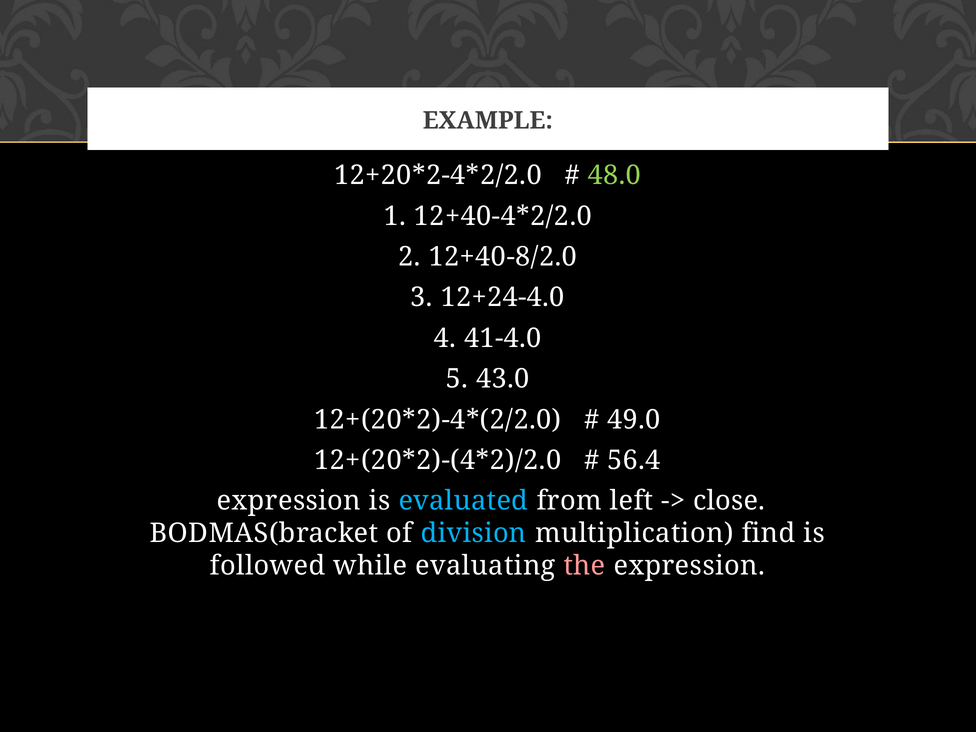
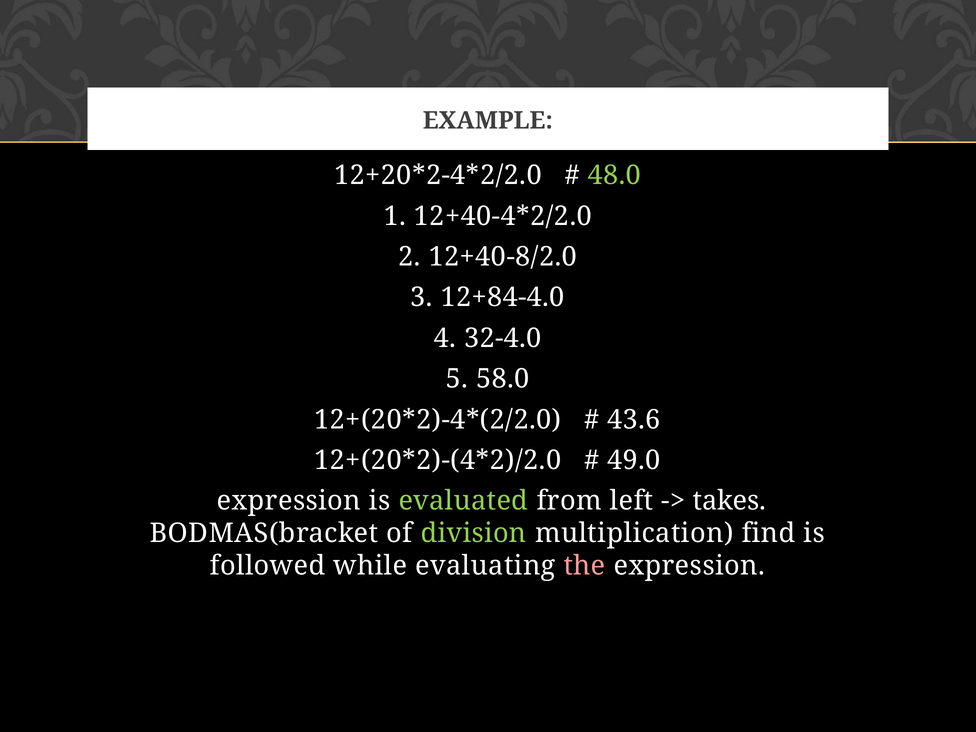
12+24-4.0: 12+24-4.0 -> 12+84-4.0 (503, 297)
41-4.0: 41-4.0 -> 32-4.0 (503, 338)
43.0: 43.0 -> 58.0 (503, 379)
49.0: 49.0 -> 43.6 (634, 420)
56.4: 56.4 -> 49.0 (634, 460)
evaluated colour: light blue -> light green (463, 501)
close: close -> takes (729, 501)
division colour: light blue -> light green (474, 533)
